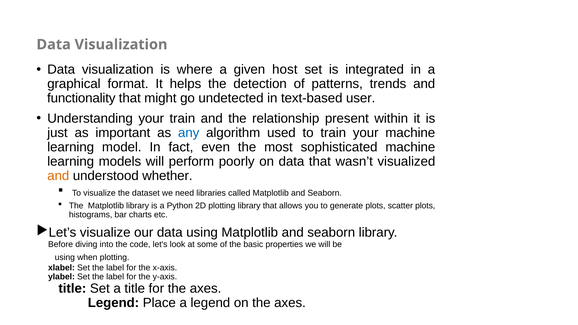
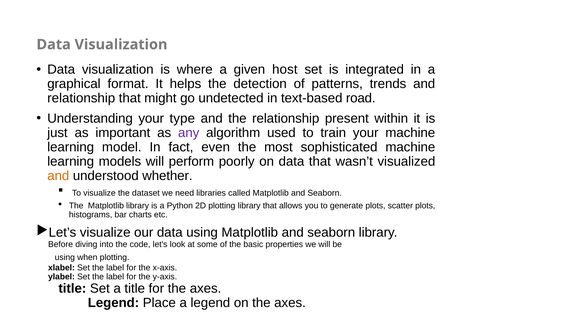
functionality: functionality -> relationship (81, 98)
user: user -> road (361, 98)
your train: train -> type (182, 119)
any colour: blue -> purple (189, 133)
